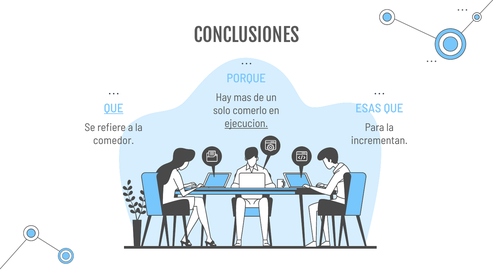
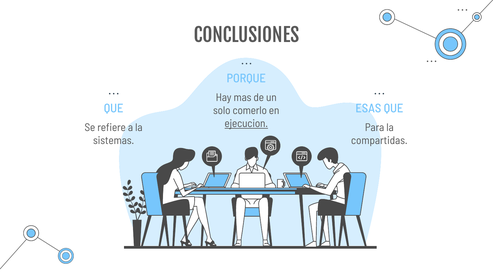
QUE underline: present -> none (114, 109)
comedor: comedor -> sistemas (114, 141)
incrementan: incrementan -> compartidas (379, 141)
